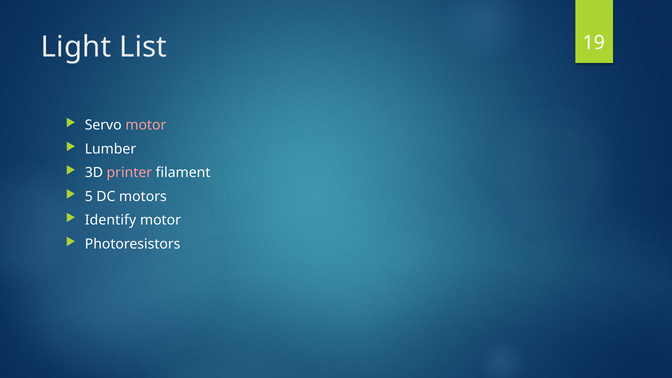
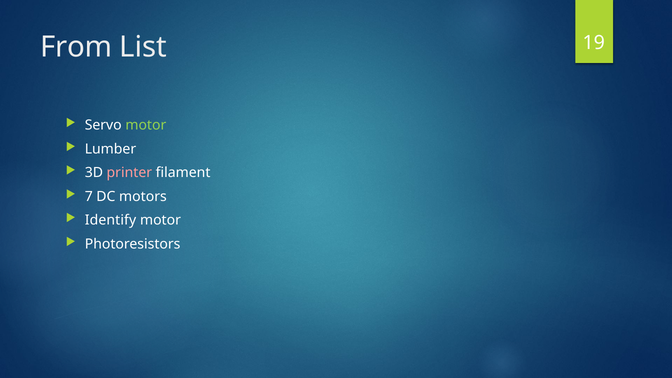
Light: Light -> From (76, 47)
motor colour: pink -> light green (146, 125)
5: 5 -> 7 (89, 196)
